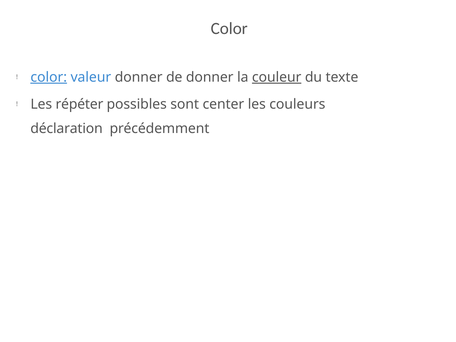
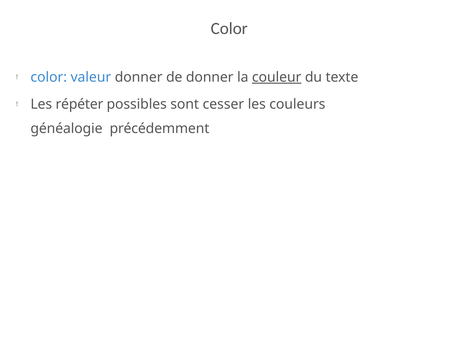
color underline: present -> none (49, 77)
center: center -> cesser (223, 104)
déclaration: déclaration -> généalogie (66, 128)
